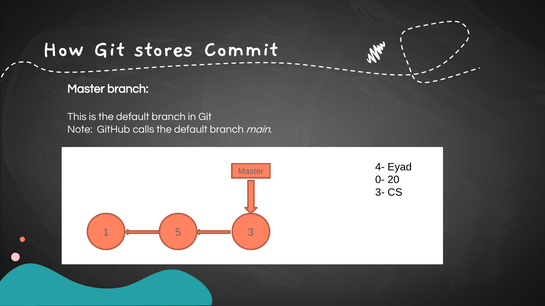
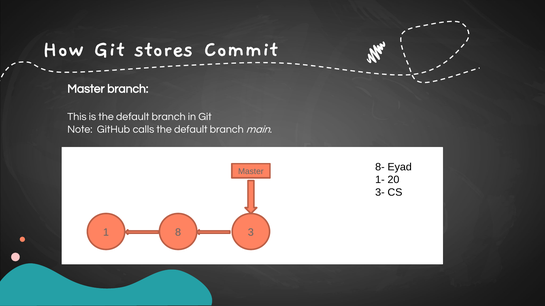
4-: 4- -> 8- (380, 167)
0-: 0- -> 1- (380, 180)
5: 5 -> 8 (178, 233)
